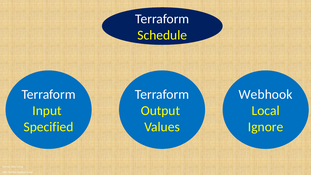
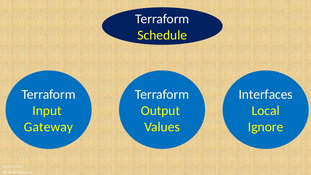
Webhook: Webhook -> Interfaces (266, 94)
Specified: Specified -> Gateway (48, 127)
